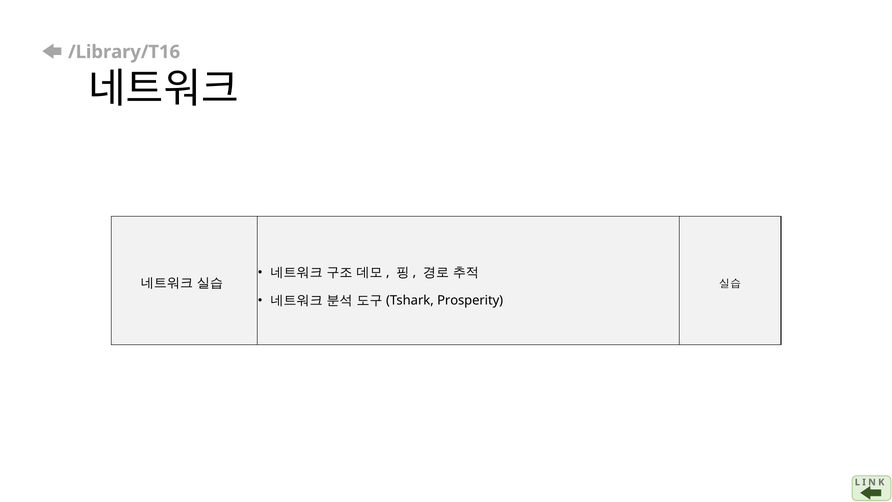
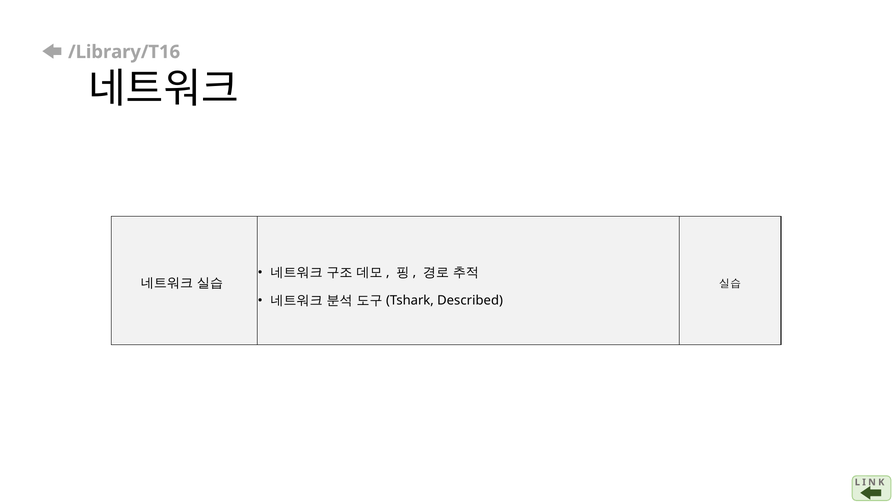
Prosperity: Prosperity -> Described (470, 300)
